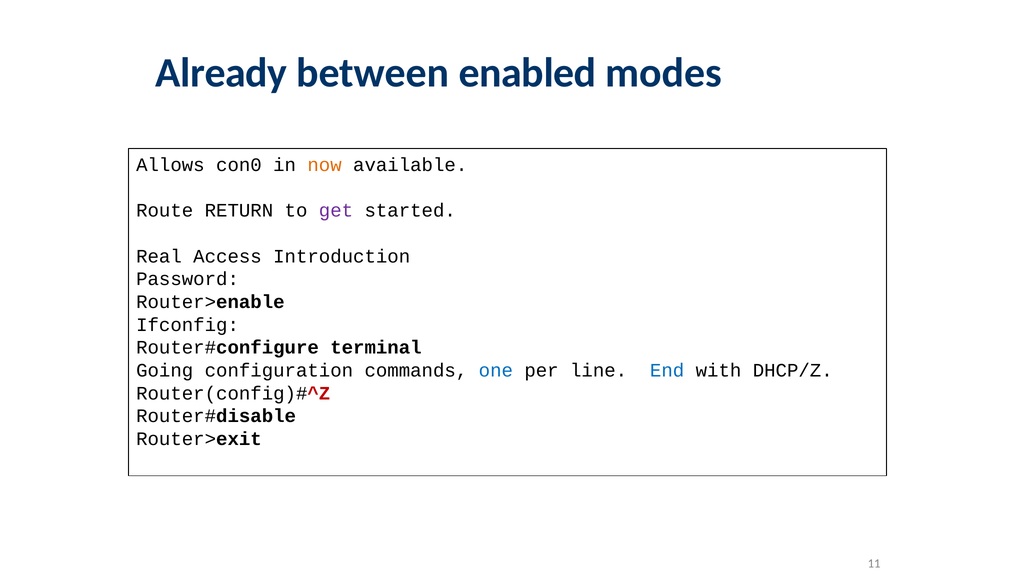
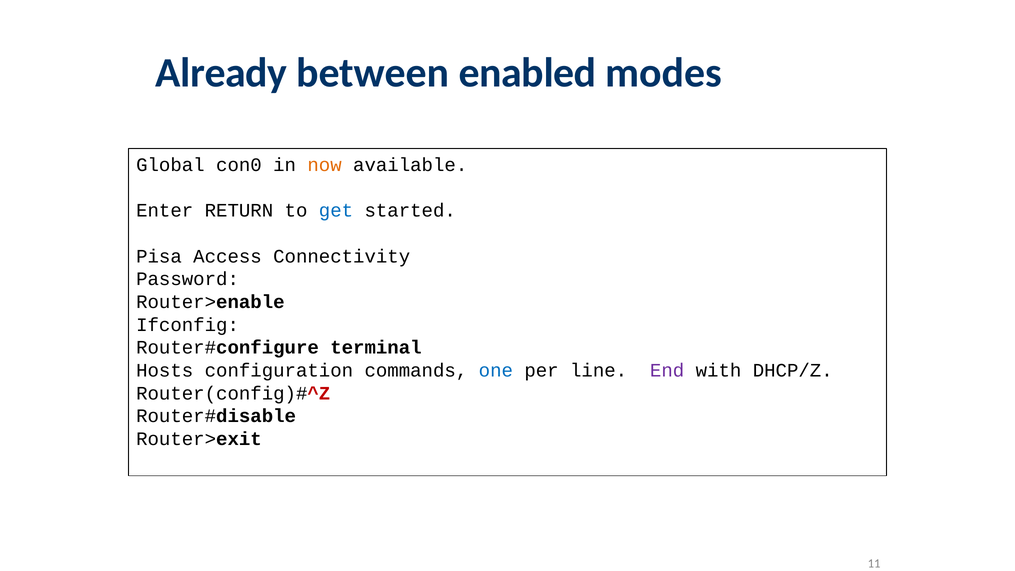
Allows: Allows -> Global (170, 165)
Route: Route -> Enter (165, 211)
get colour: purple -> blue (336, 211)
Real: Real -> Pisa (159, 256)
Introduction: Introduction -> Connectivity (342, 256)
Going: Going -> Hosts (165, 370)
End colour: blue -> purple (667, 370)
